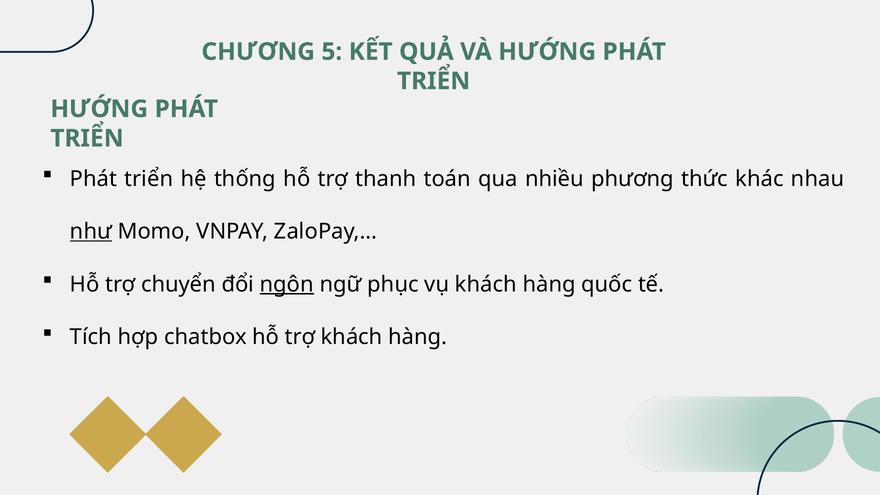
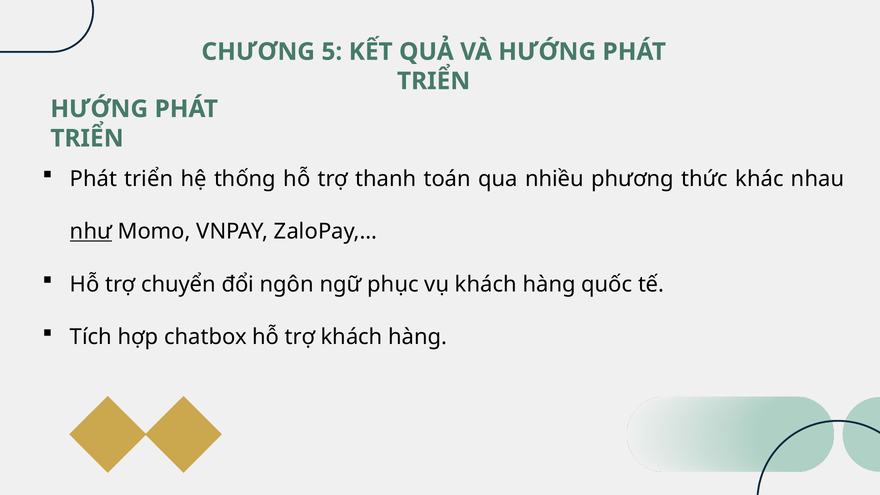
ngôn underline: present -> none (287, 284)
